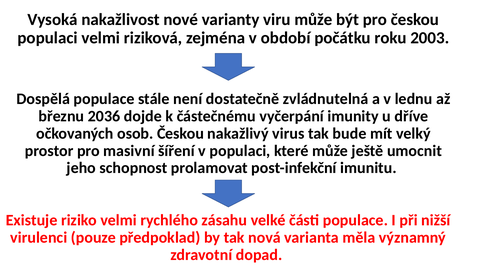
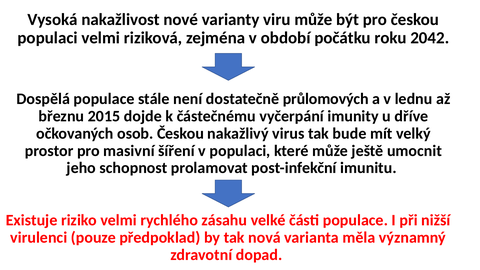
2003: 2003 -> 2042 (430, 38)
zvládnutelná: zvládnutelná -> průlomových (326, 99)
2036: 2036 -> 2015 (104, 116)
